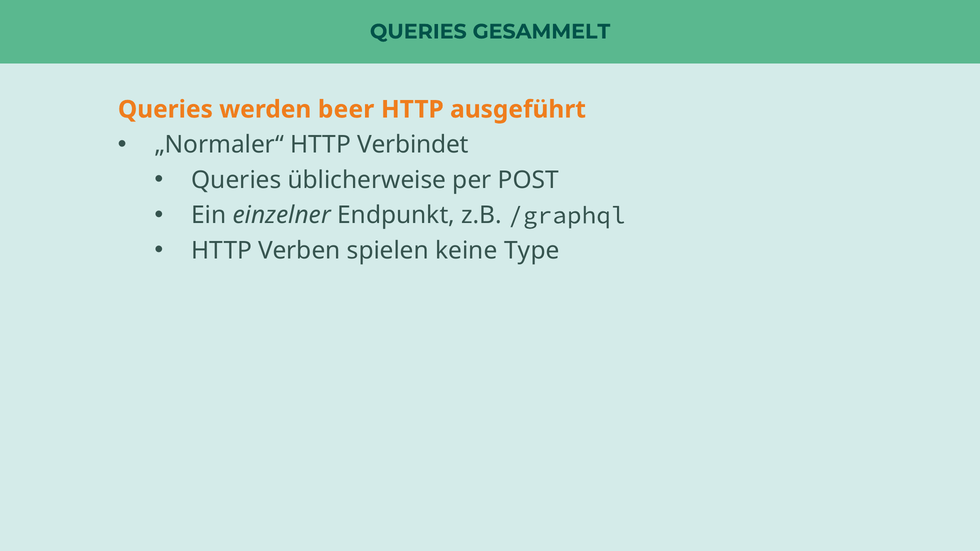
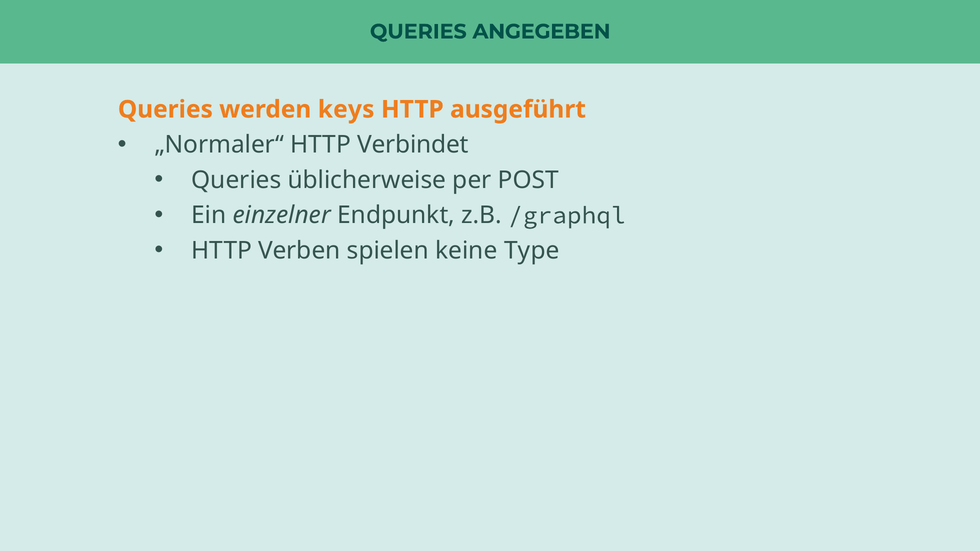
GESAMMELT: GESAMMELT -> ANGEGEBEN (541, 32)
beer: beer -> keys (346, 110)
